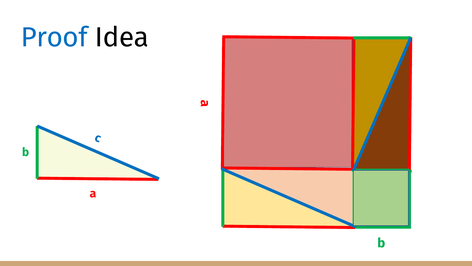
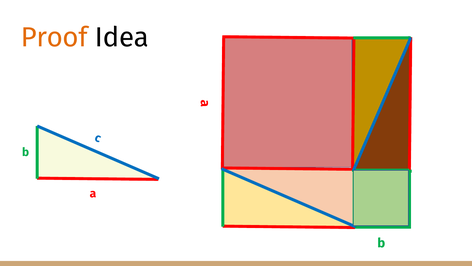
Proof colour: blue -> orange (54, 37)
